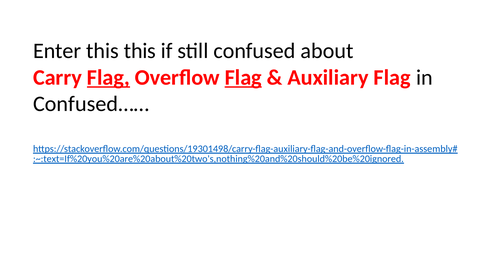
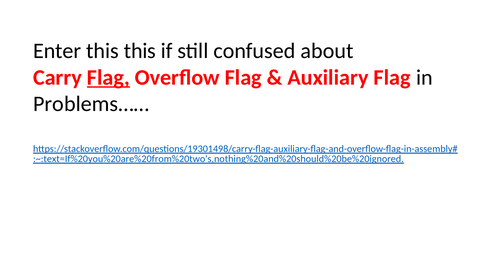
Flag underline: present -> none (243, 78)
Confused……: Confused…… -> Problems…… (91, 104)
:~:text=If%20you%20are%20about%20two's,nothing%20and%20should%20be%20ignored: :~:text=If%20you%20are%20about%20two's,nothing%20and%20should%20be%20ignored -> :~:text=If%20you%20are%20from%20two's,nothing%20and%20should%20be%20ignored (218, 159)
